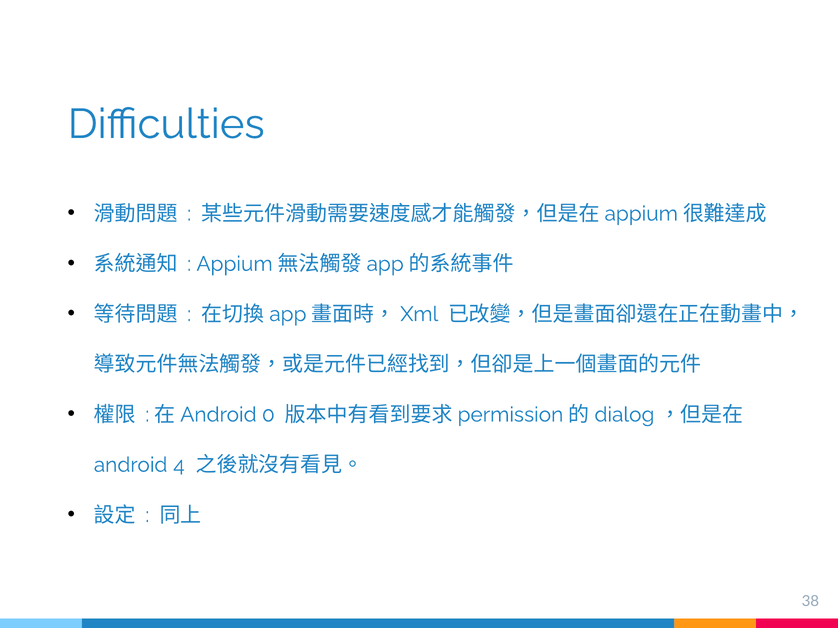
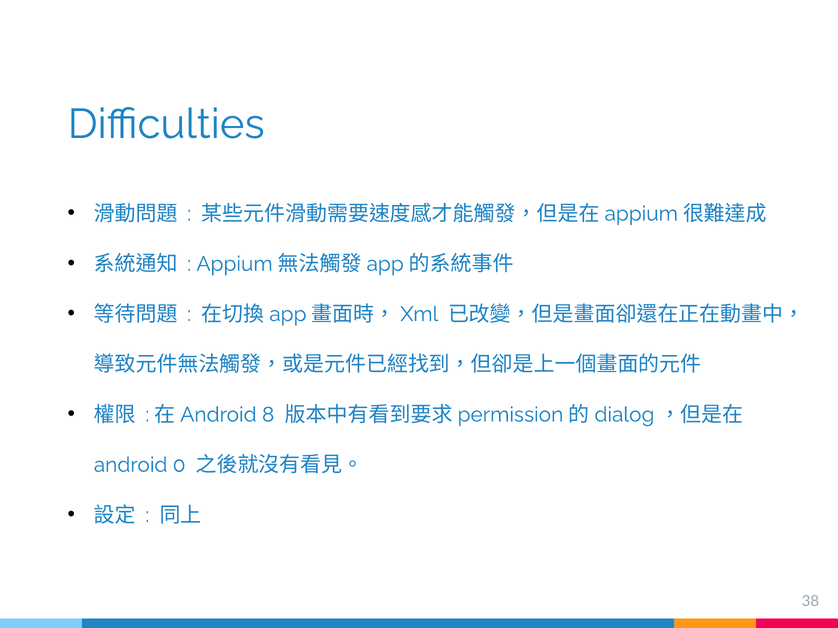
0: 0 -> 8 (268, 415)
4: 4 -> 0 (179, 465)
